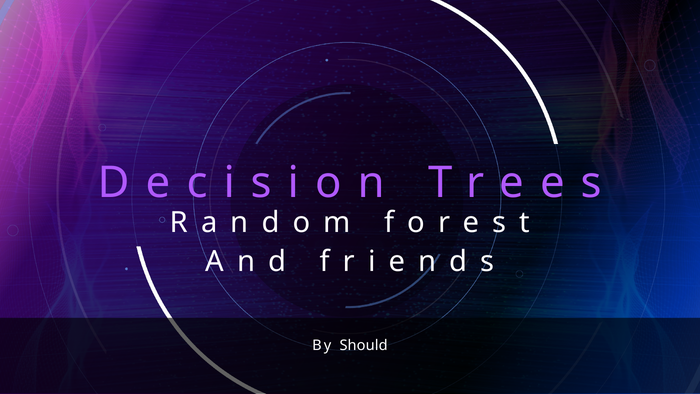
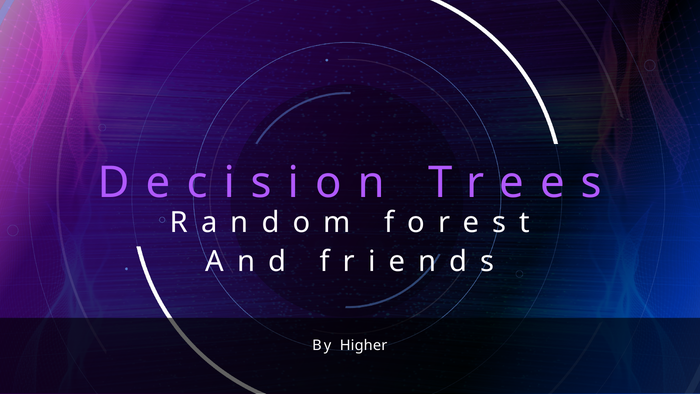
Should: Should -> Higher (364, 345)
